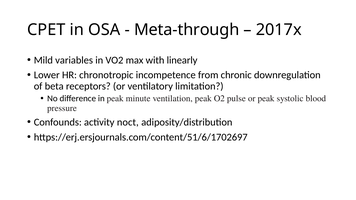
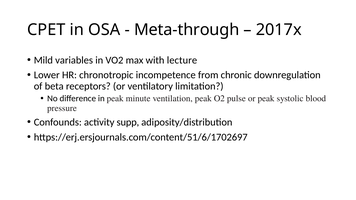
linearly: linearly -> lecture (182, 60)
noct: noct -> supp (128, 122)
